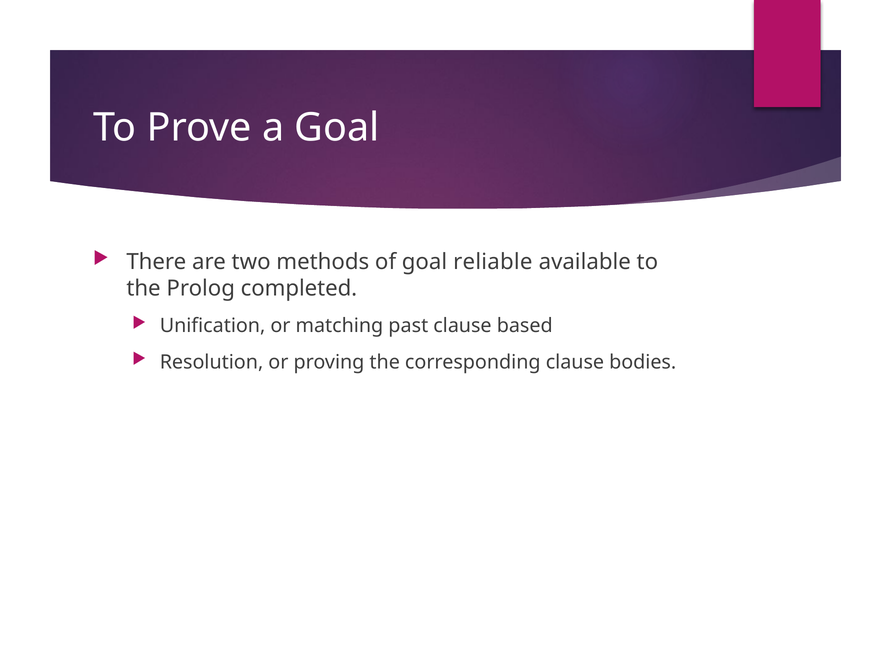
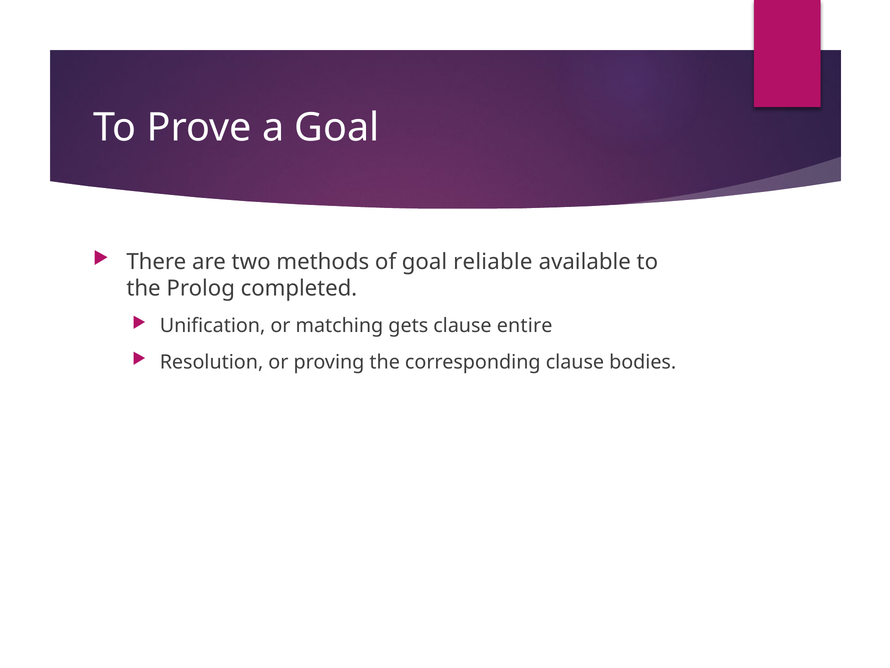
past: past -> gets (408, 326)
based: based -> entire (525, 326)
